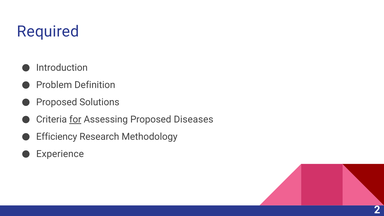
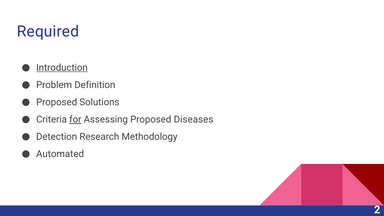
Introduction underline: none -> present (62, 68)
Efficiency: Efficiency -> Detection (57, 137)
Experience: Experience -> Automated (60, 154)
